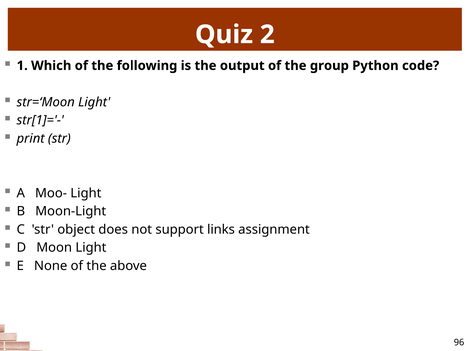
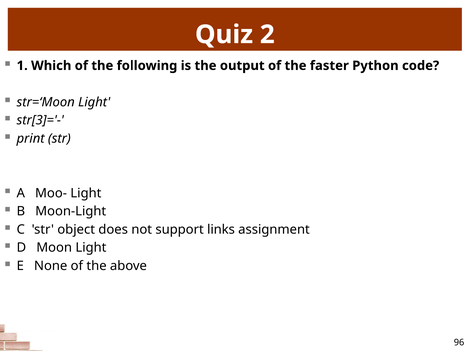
group: group -> faster (329, 66)
str[1]='-: str[1]='- -> str[3]='- (40, 121)
